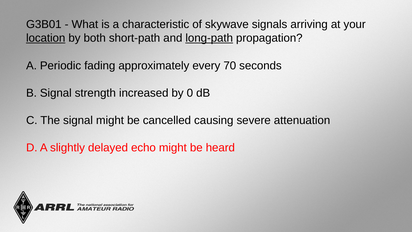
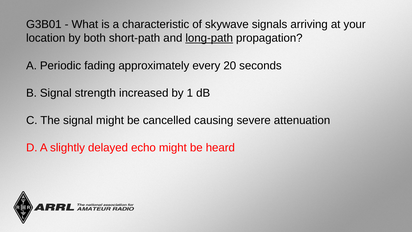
location underline: present -> none (46, 38)
70: 70 -> 20 (230, 66)
0: 0 -> 1 (190, 93)
